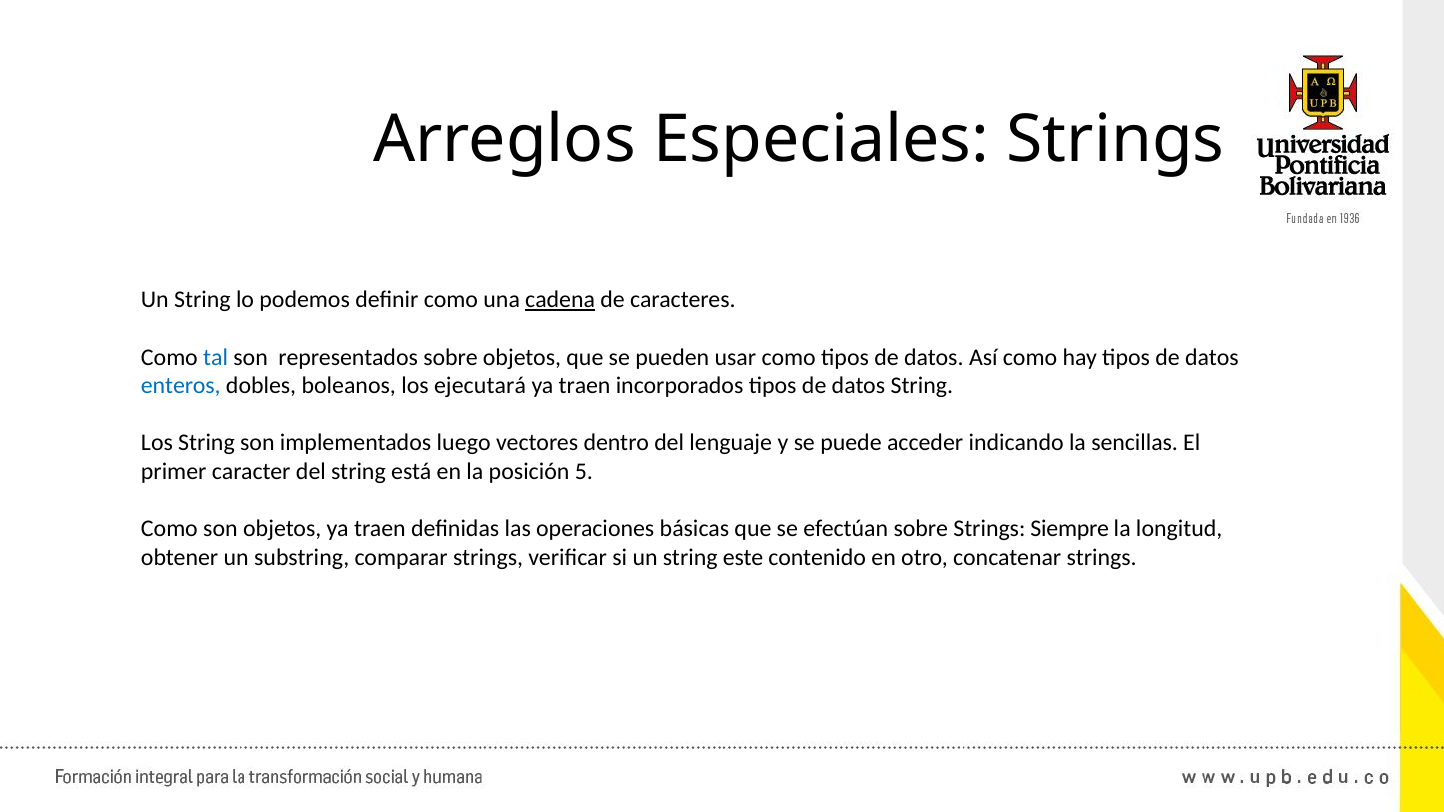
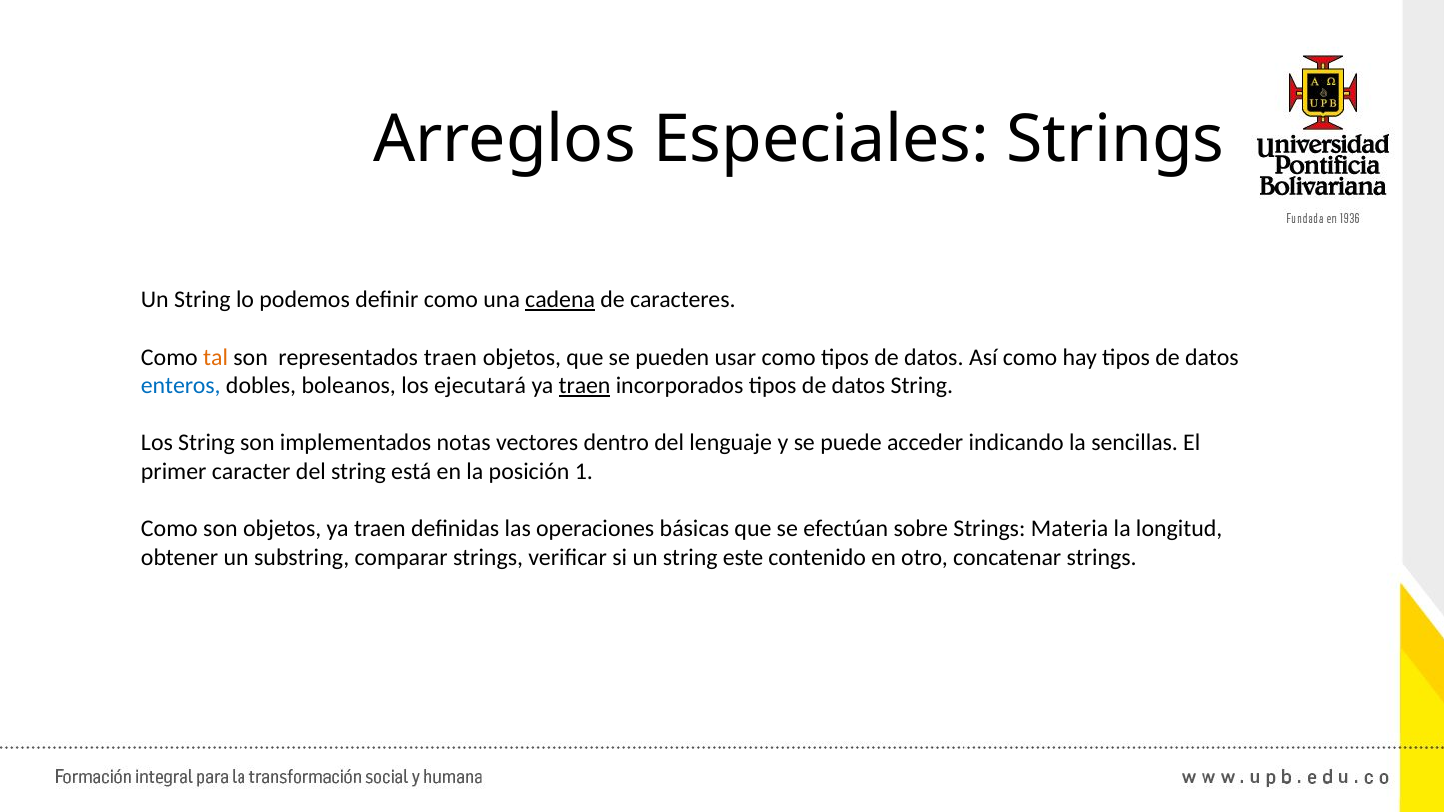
tal colour: blue -> orange (216, 357)
representados sobre: sobre -> traen (450, 357)
traen underline: none -> present (585, 386)
luego: luego -> notas (464, 443)
5: 5 -> 1 (584, 472)
Siempre: Siempre -> Materia (1070, 529)
